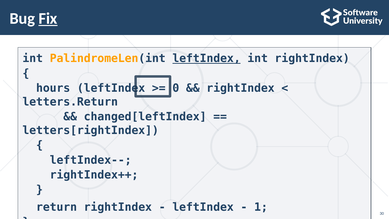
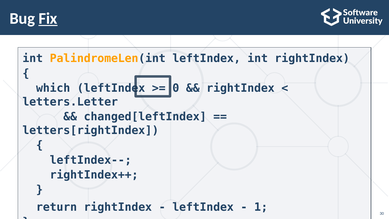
leftIndex underline: present -> none (207, 58)
hours: hours -> which (53, 88)
letters.Return: letters.Return -> letters.Letter (70, 102)
